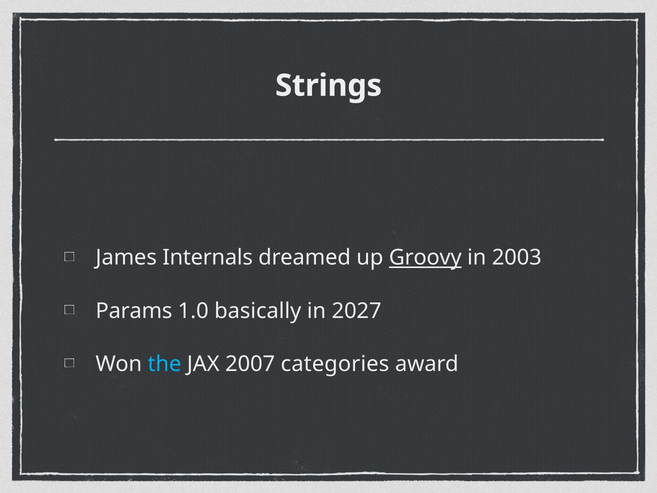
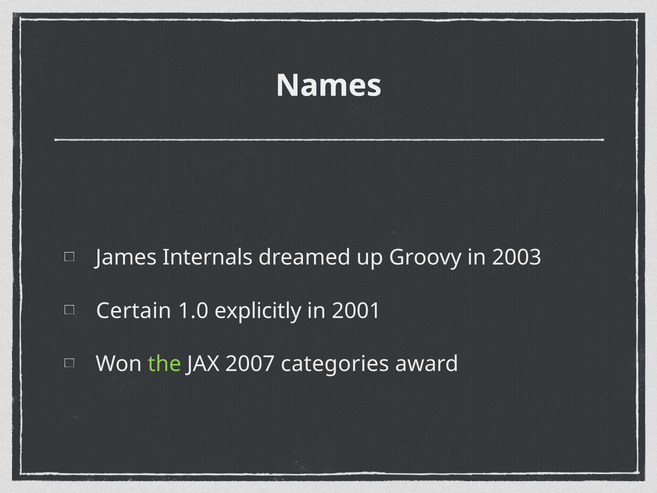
Strings: Strings -> Names (329, 86)
Groovy underline: present -> none (425, 258)
Params: Params -> Certain (134, 311)
basically: basically -> explicitly (258, 311)
2027: 2027 -> 2001 (357, 311)
the colour: light blue -> light green (165, 364)
